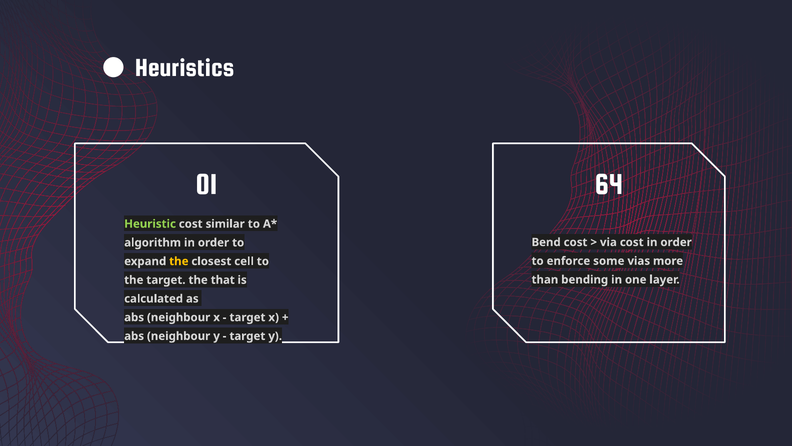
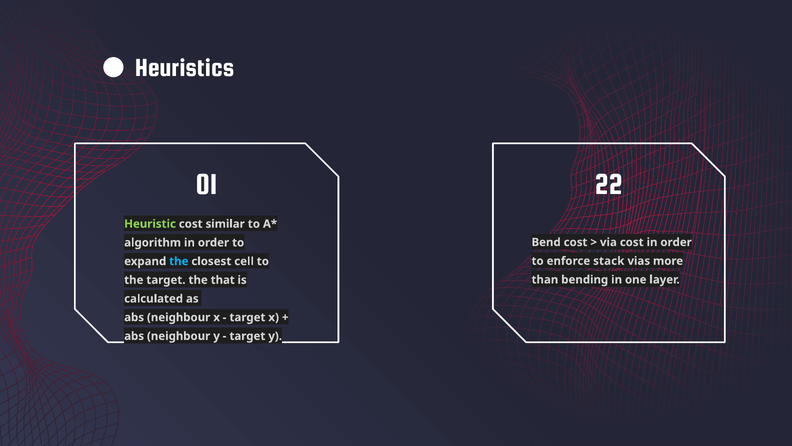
64: 64 -> 22 (609, 184)
some: some -> stack (609, 261)
the colour: yellow -> light blue (179, 261)
